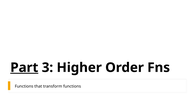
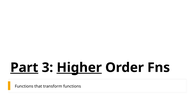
Higher underline: none -> present (79, 68)
